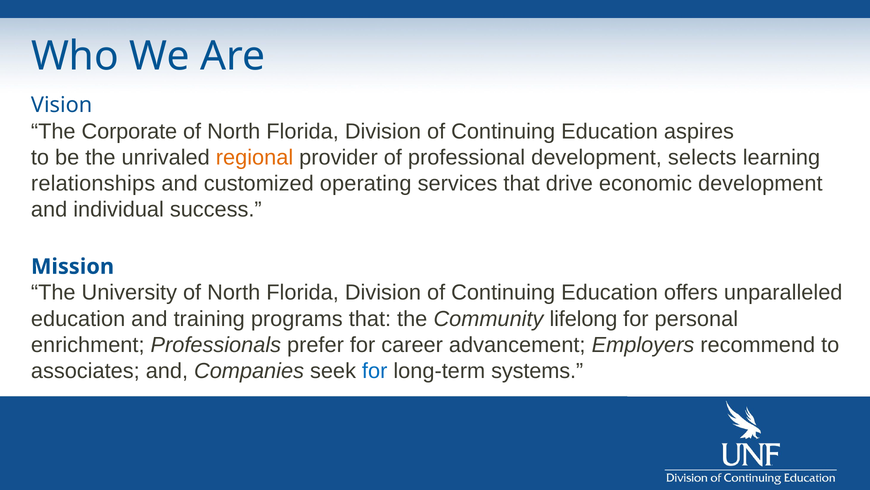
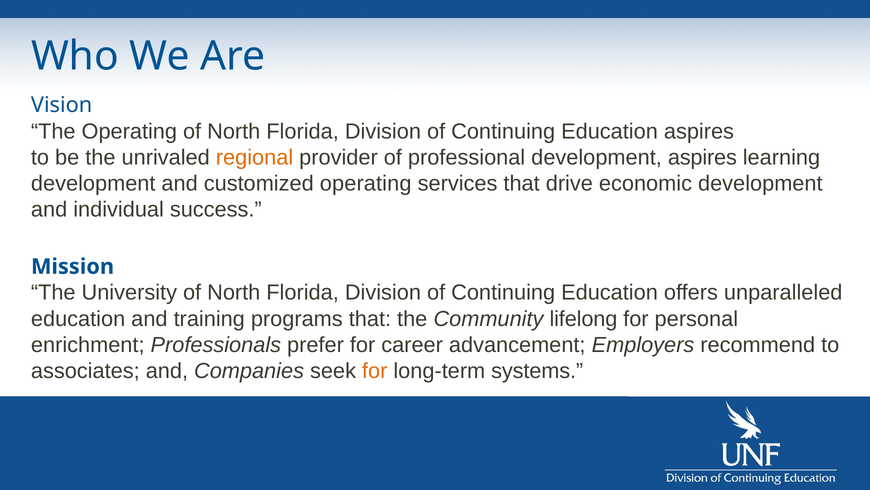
The Corporate: Corporate -> Operating (129, 131)
development selects: selects -> aspires (702, 157)
relationships: relationships -> development (93, 183)
for colour: blue -> orange (375, 371)
